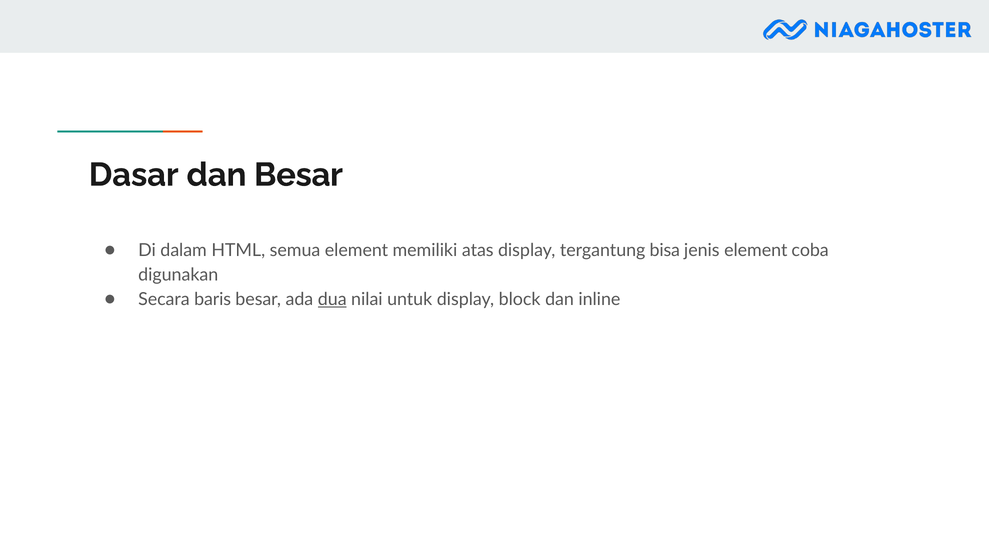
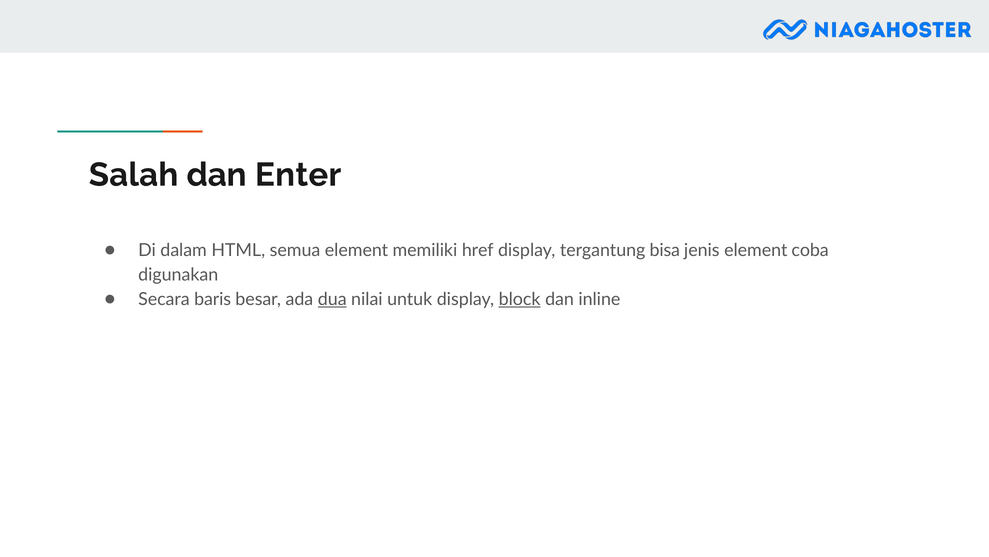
Dasar: Dasar -> Salah (134, 175)
dan Besar: Besar -> Enter (298, 175)
atas: atas -> href (478, 250)
block underline: none -> present (520, 299)
